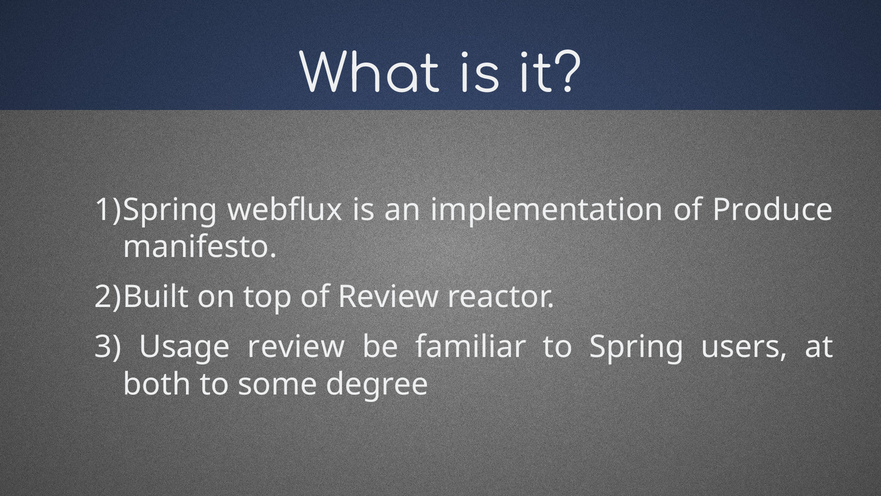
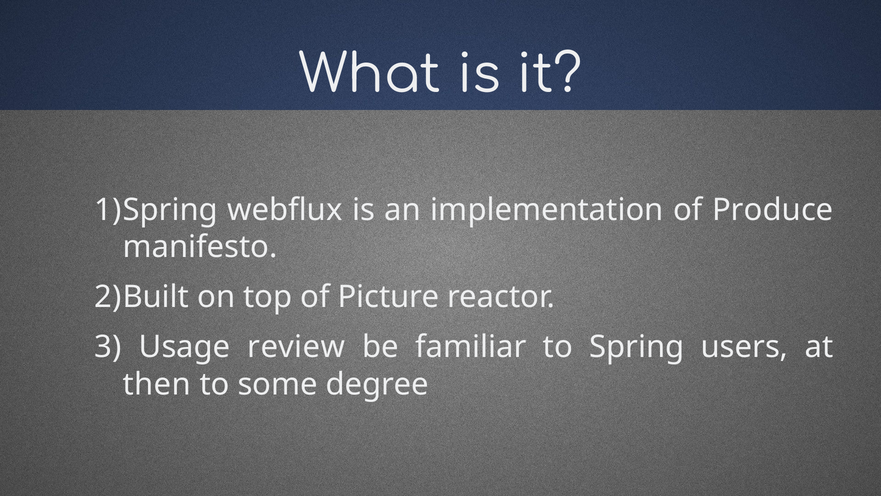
of Review: Review -> Picture (389, 297)
both: both -> then (157, 384)
